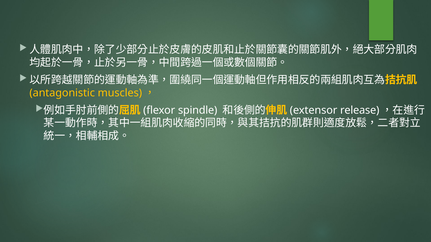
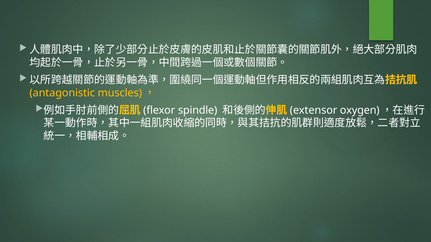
release: release -> oxygen (360, 110)
